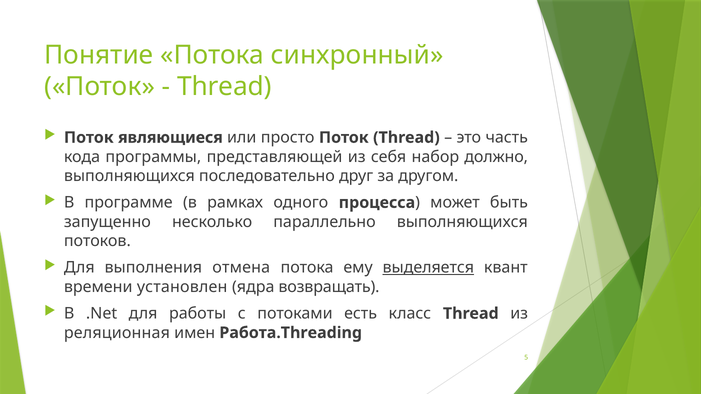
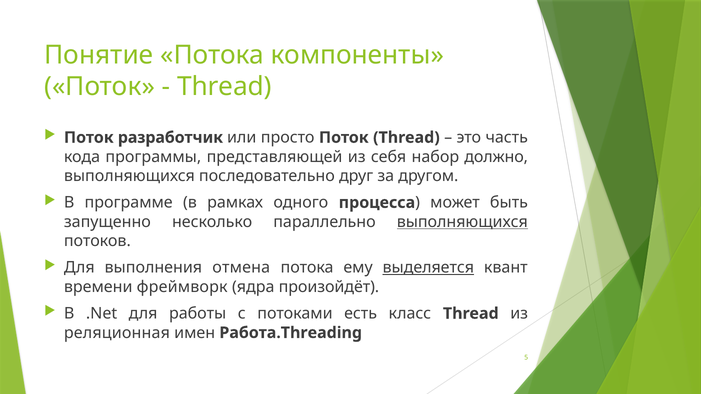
синхронный: синхронный -> компоненты (357, 55)
являющиеся: являющиеся -> разработчик (170, 138)
выполняющихся underline: none -> present (462, 222)
установлен: установлен -> фреймворк (182, 287)
возвращать: возвращать -> произойдёт (329, 287)
